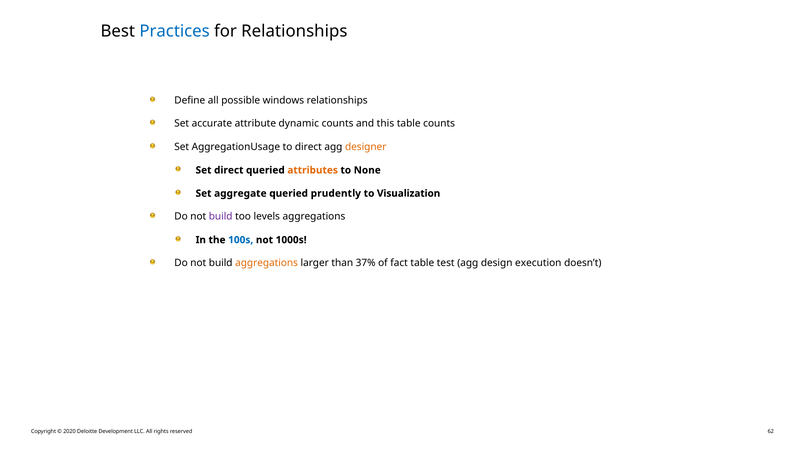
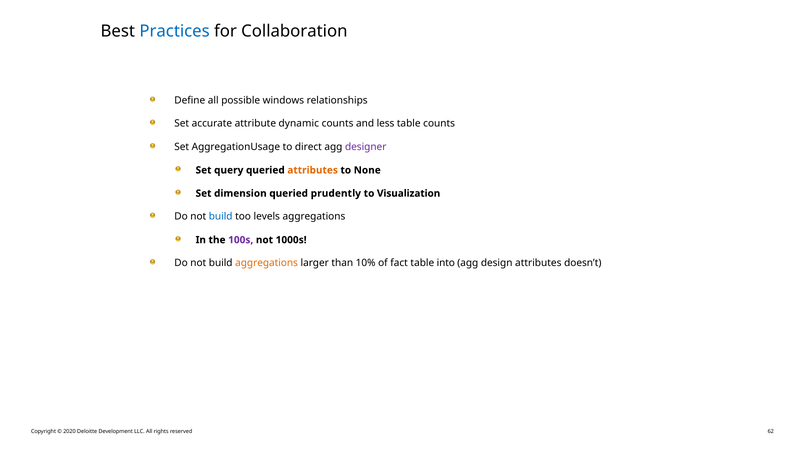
for Relationships: Relationships -> Collaboration (294, 31)
this: this -> less (386, 124)
designer colour: orange -> purple (366, 147)
Set direct: direct -> query (229, 170)
aggregate: aggregate -> dimension (240, 193)
build colour: purple -> blue (221, 217)
100s colour: blue -> purple (241, 240)
37%: 37% -> 10% (366, 263)
test: test -> into (446, 263)
design execution: execution -> attributes (538, 263)
